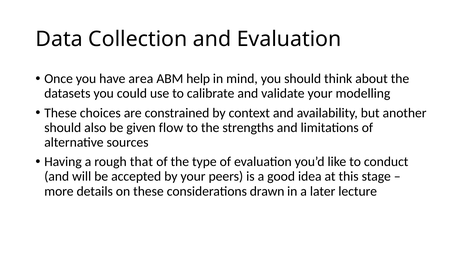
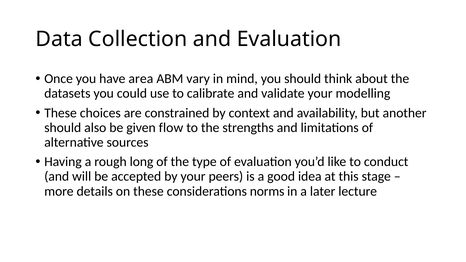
help: help -> vary (198, 79)
that: that -> long (142, 162)
drawn: drawn -> norms (267, 191)
